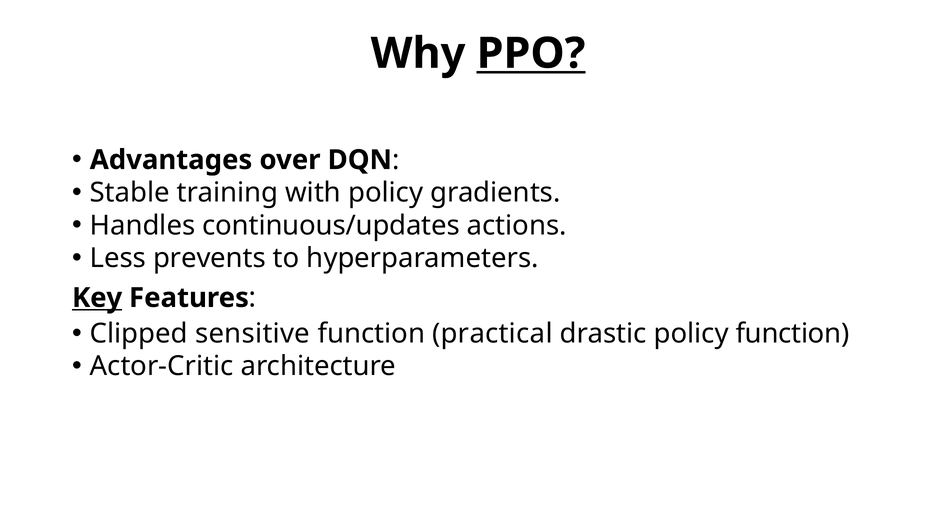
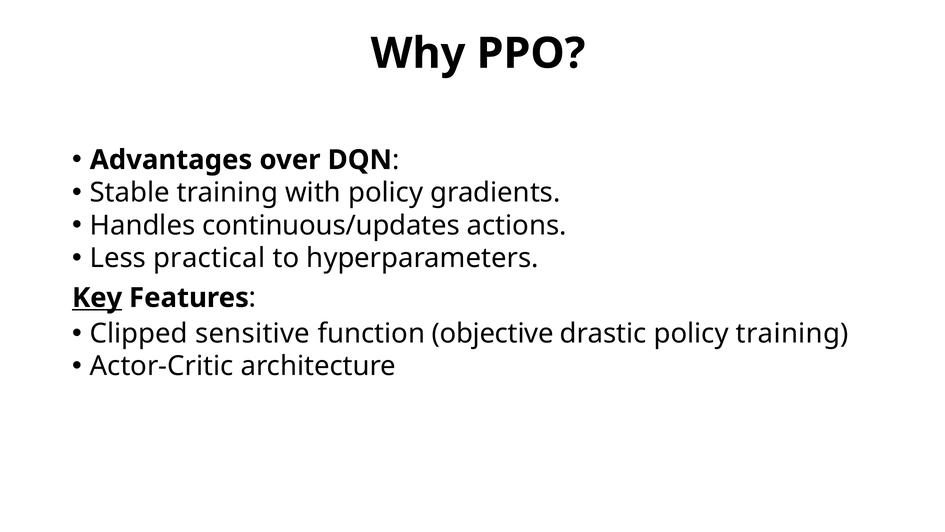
PPO underline: present -> none (531, 53)
prevents: prevents -> practical (209, 258)
practical: practical -> objective (493, 333)
policy function: function -> training (792, 333)
